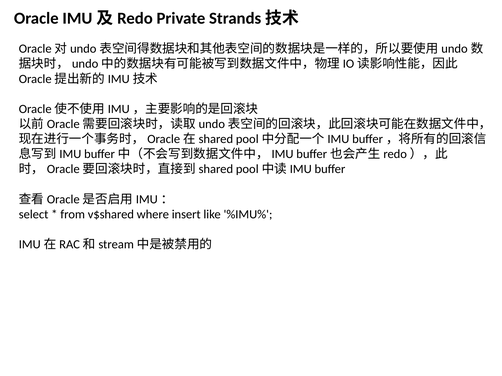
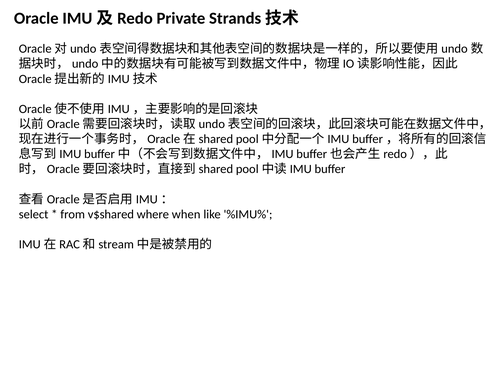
insert: insert -> when (186, 215)
